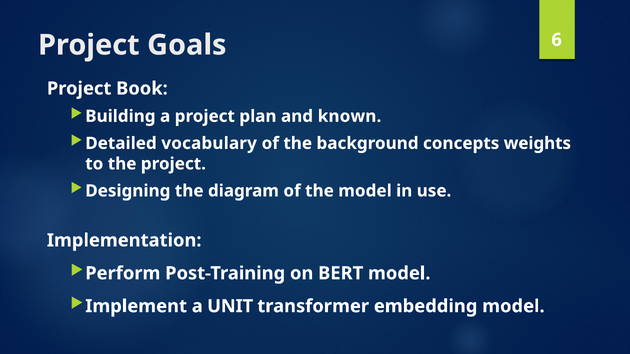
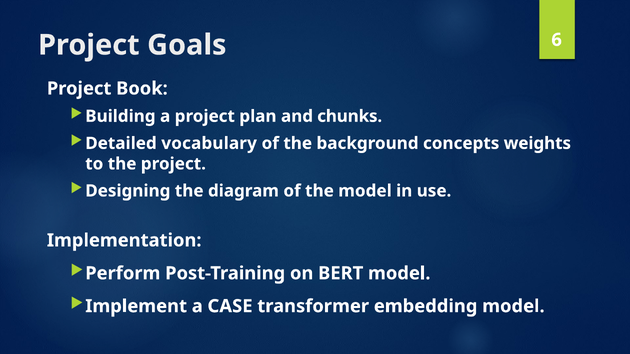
known: known -> chunks (350, 116)
UNIT: UNIT -> CASE (230, 307)
